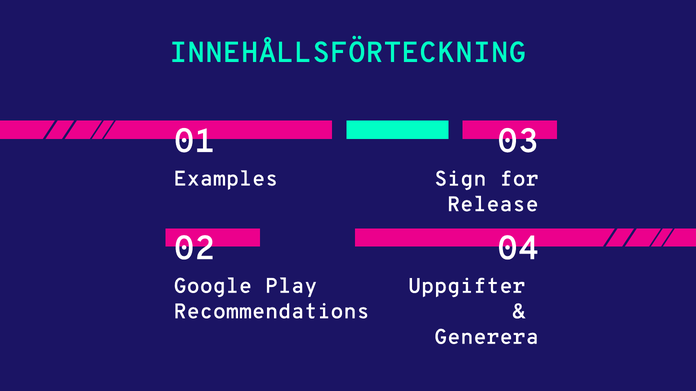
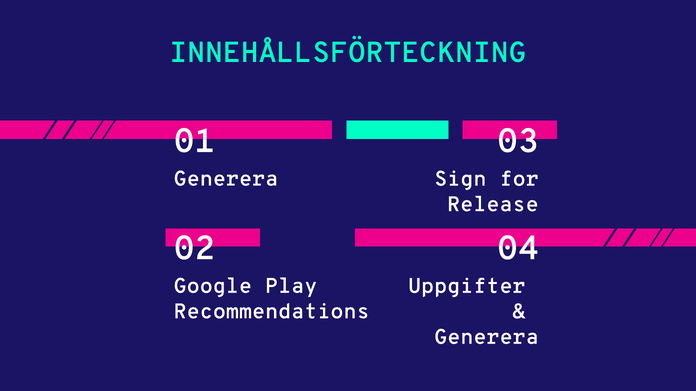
Examples: Examples -> Generera (226, 179)
